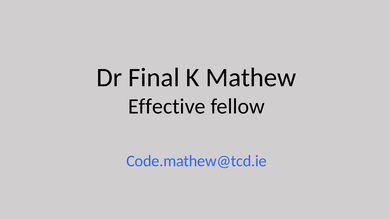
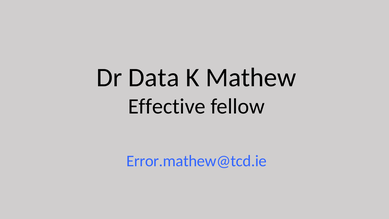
Final: Final -> Data (154, 77)
Code.mathew@tcd.ie: Code.mathew@tcd.ie -> Error.mathew@tcd.ie (196, 161)
